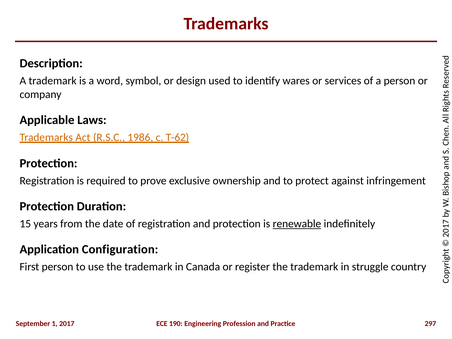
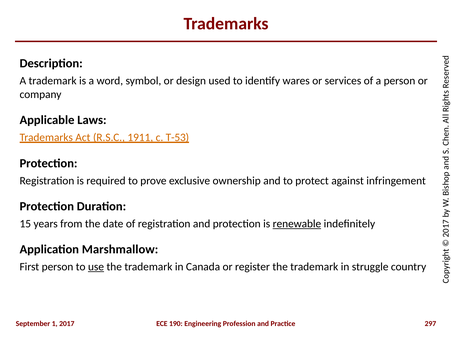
1986: 1986 -> 1911 (140, 137)
T-62: T-62 -> T-53 (177, 137)
Configuration: Configuration -> Marshmallow (120, 249)
use underline: none -> present (96, 267)
